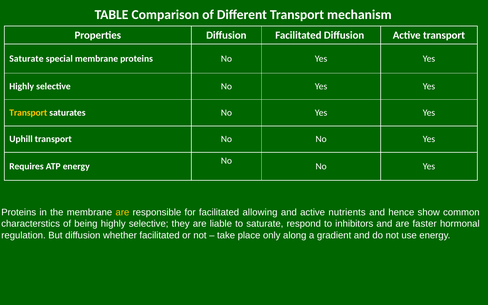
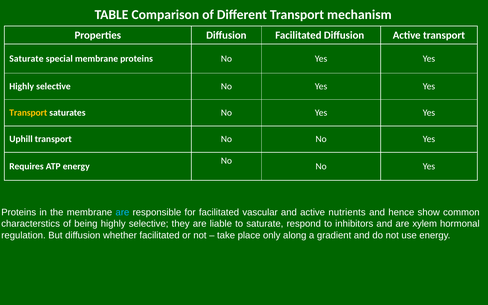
are colour: yellow -> light blue (122, 212)
allowing: allowing -> vascular (260, 212)
faster: faster -> xylem (425, 224)
